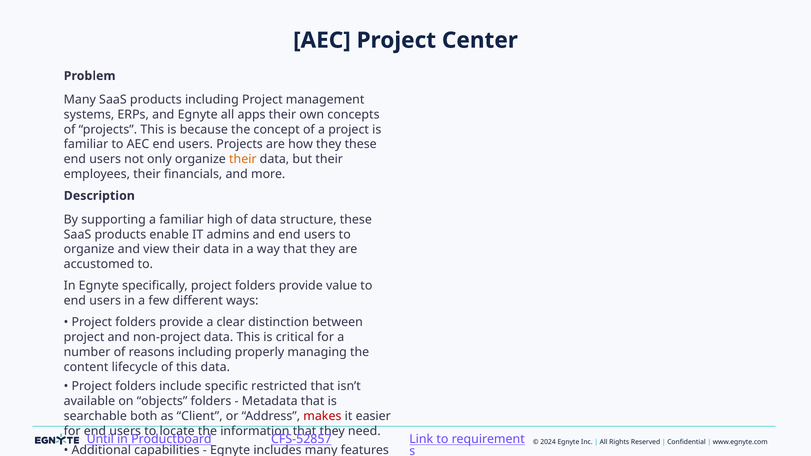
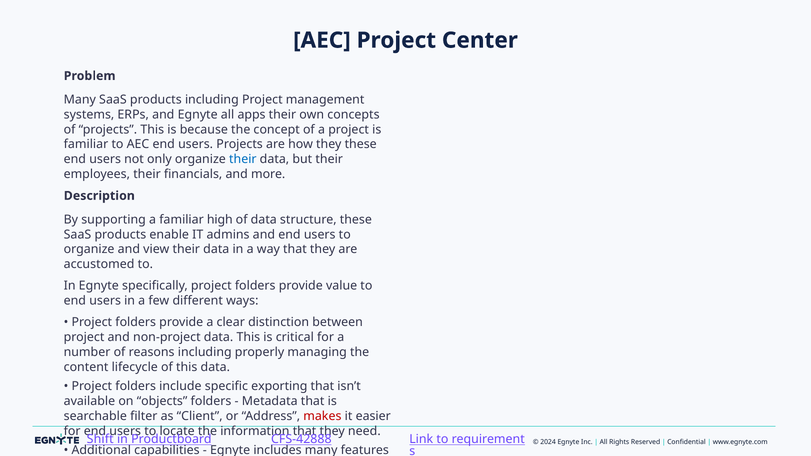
their colour: orange -> blue (243, 159)
restricted: restricted -> exporting (279, 387)
both: both -> filter (144, 416)
Until: Until -> Shift (100, 439)
CFS-52857: CFS-52857 -> CFS-42888 (301, 439)
